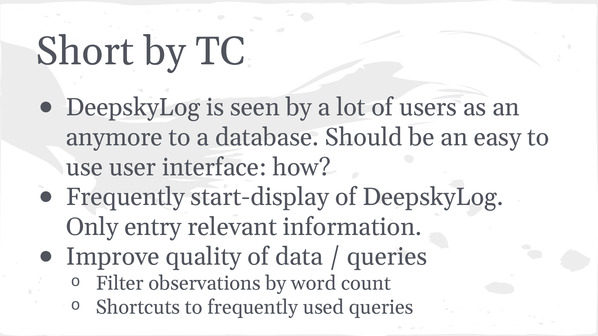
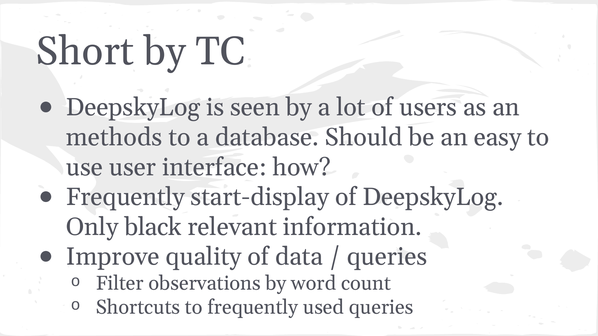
anymore: anymore -> methods (114, 137)
entry: entry -> black (153, 227)
